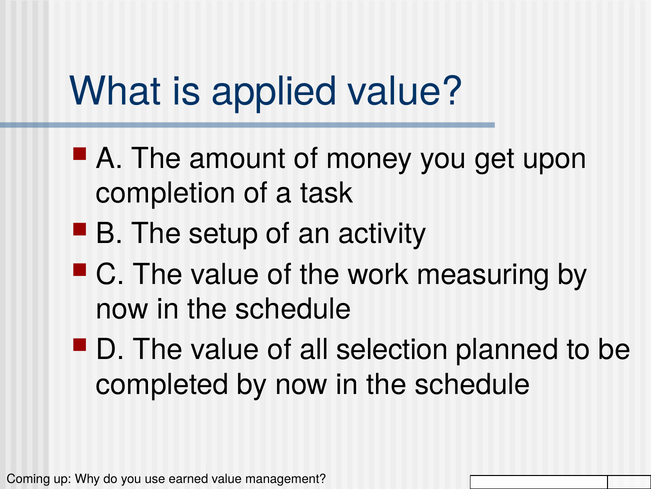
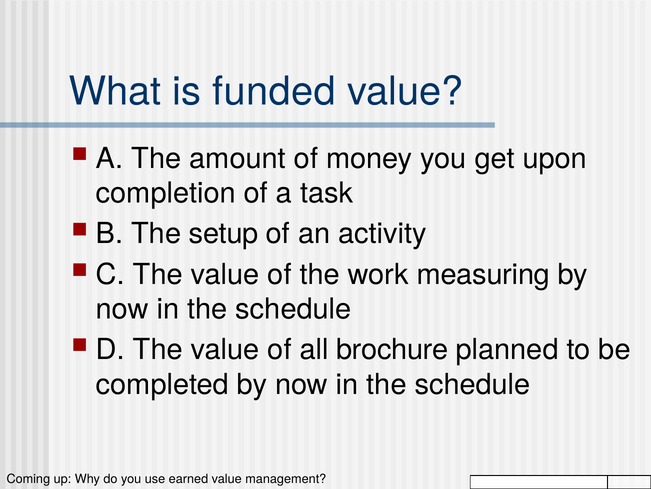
applied: applied -> funded (274, 91)
selection: selection -> brochure (392, 349)
